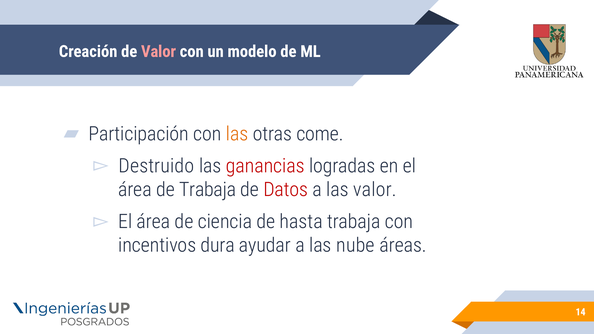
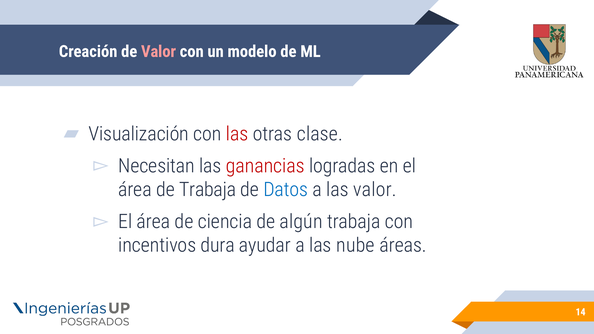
Participación: Participación -> Visualización (139, 134)
las colour: orange -> red (237, 134)
come: come -> clase (320, 134)
Destruido: Destruido -> Necesitan (156, 166)
Datos colour: red -> blue (286, 190)
hasta: hasta -> algún (301, 222)
